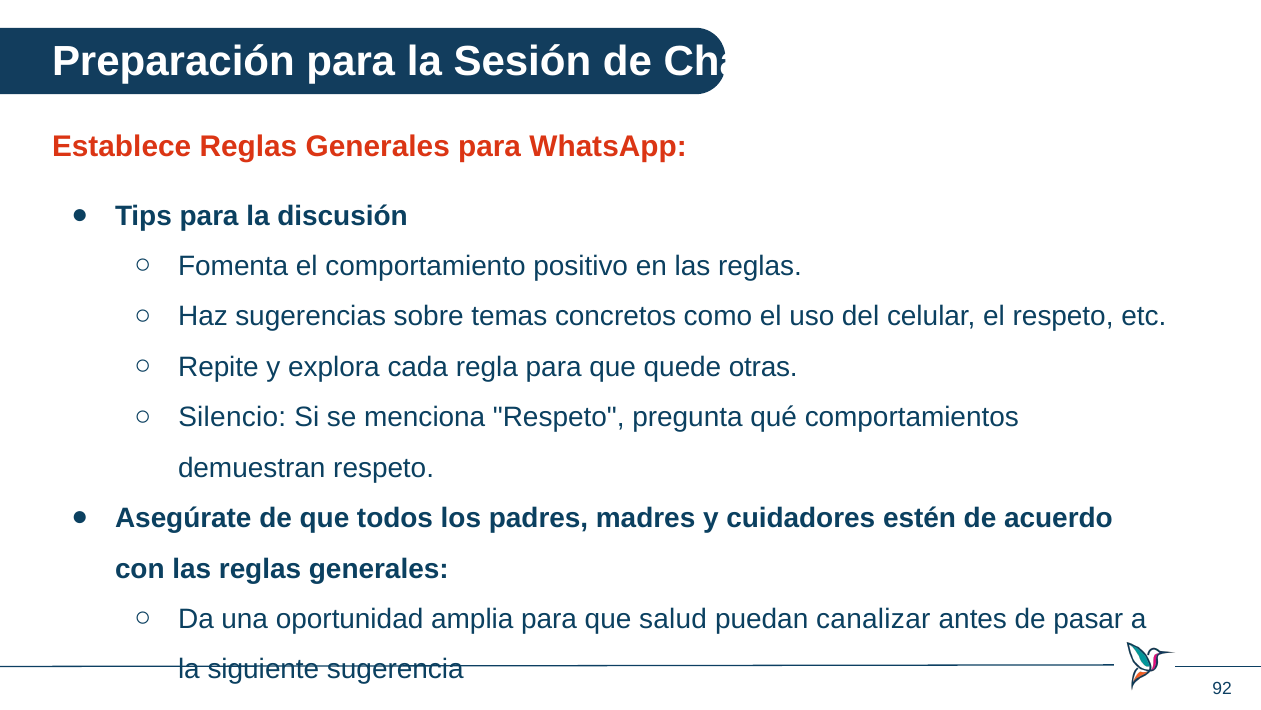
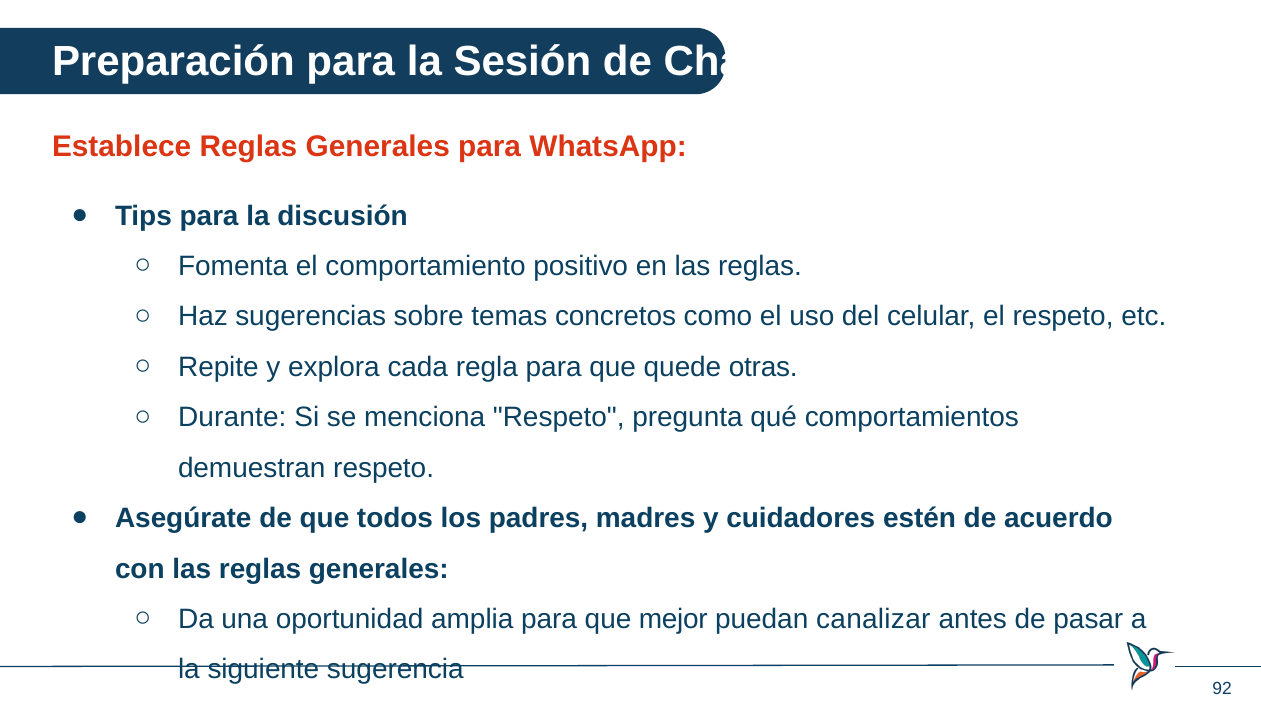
Silencio: Silencio -> Durante (232, 417)
salud: salud -> mejor (673, 619)
